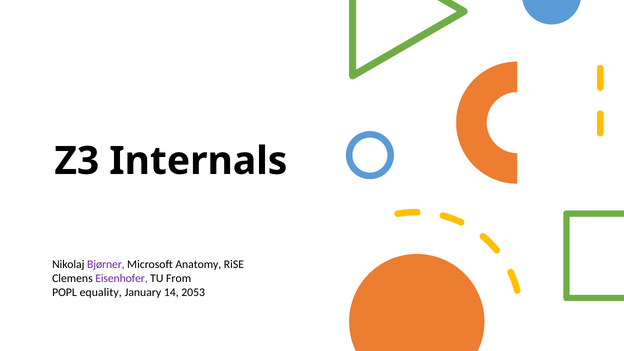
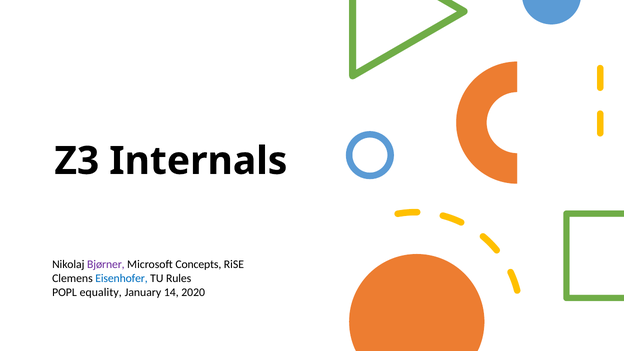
Anatomy: Anatomy -> Concepts (198, 264)
Eisenhofer colour: purple -> blue (122, 278)
From: From -> Rules (179, 278)
2053: 2053 -> 2020 (193, 292)
